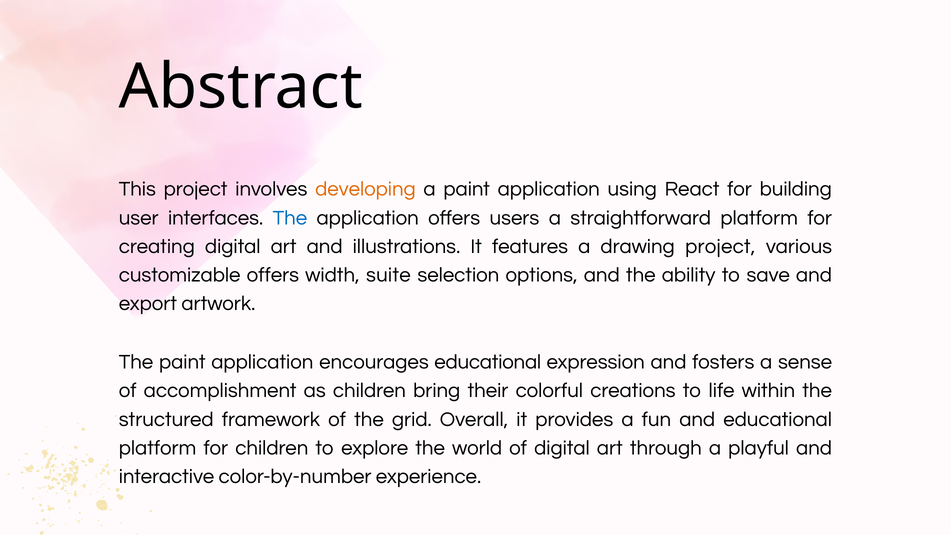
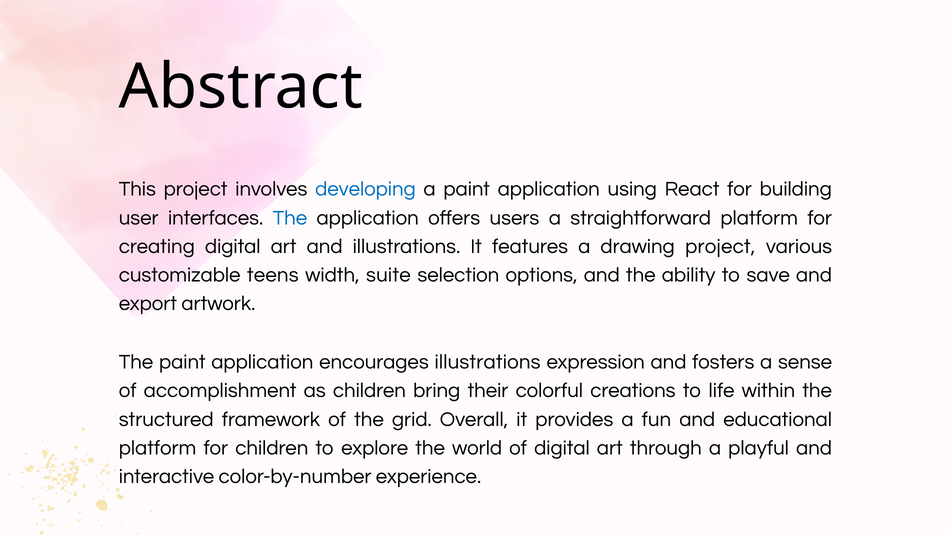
developing colour: orange -> blue (365, 189)
customizable offers: offers -> teens (273, 275)
encourages educational: educational -> illustrations (488, 362)
